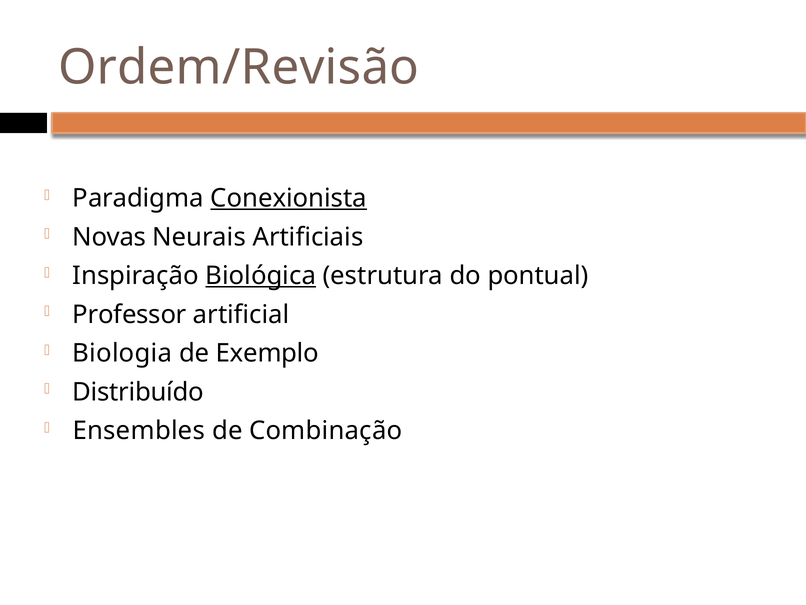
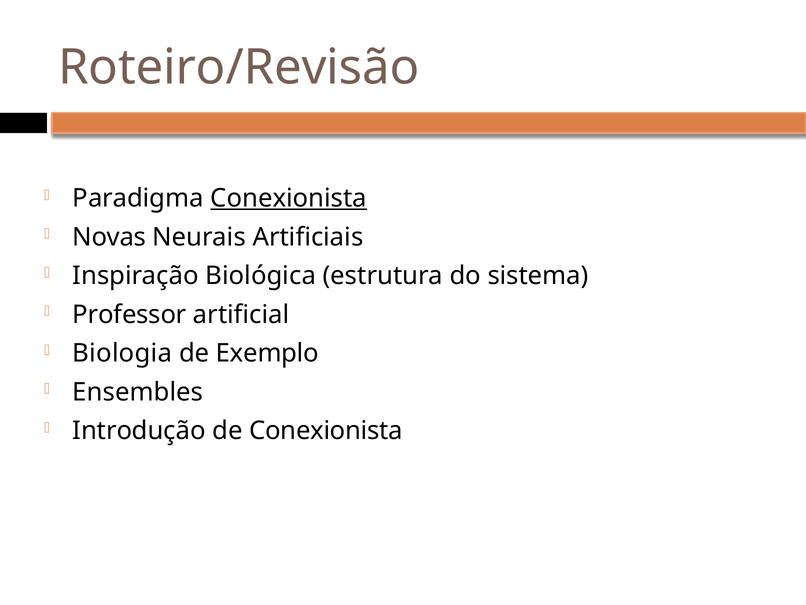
Ordem/Revisão: Ordem/Revisão -> Roteiro/Revisão (239, 67)
Biológica underline: present -> none (261, 276)
pontual: pontual -> sistema (538, 276)
Distribuído: Distribuído -> Ensembles (138, 392)
Ensembles: Ensembles -> Introdução (139, 430)
de Combinação: Combinação -> Conexionista (326, 430)
